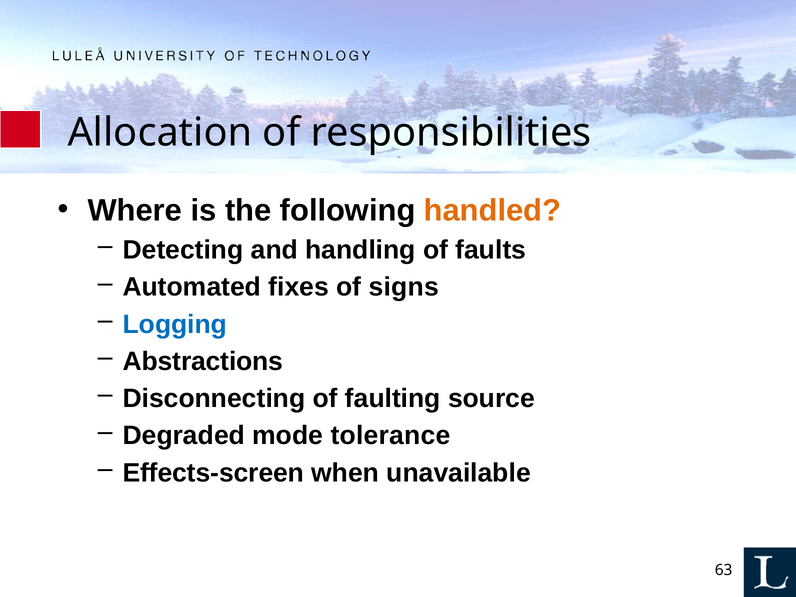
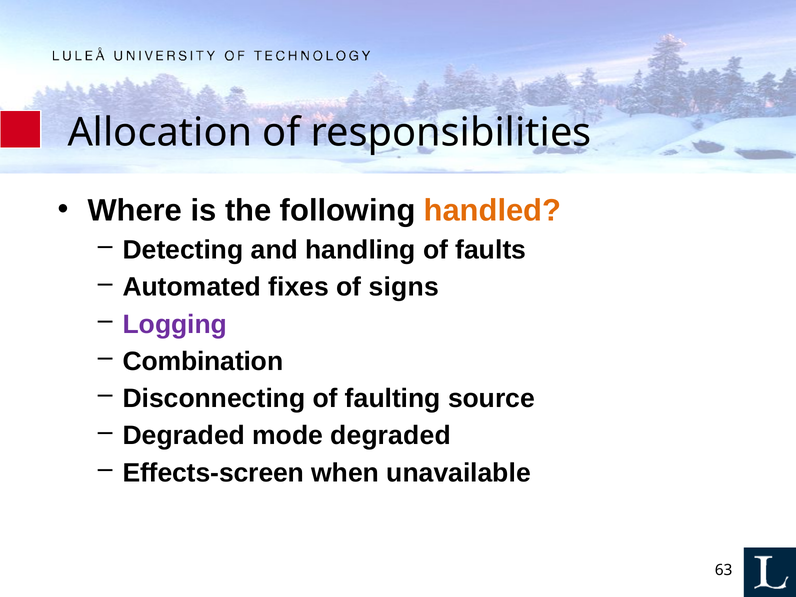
Logging colour: blue -> purple (175, 324)
Abstractions: Abstractions -> Combination (203, 361)
mode tolerance: tolerance -> degraded (391, 436)
